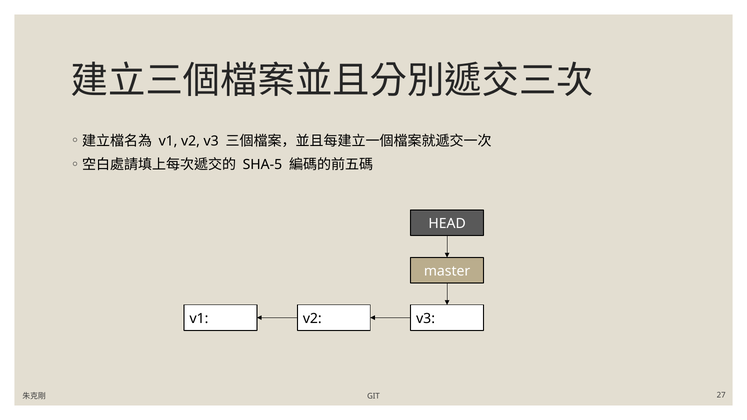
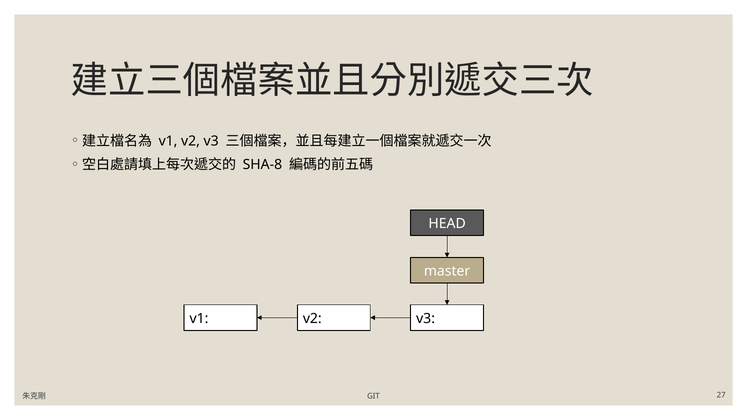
SHA-5: SHA-5 -> SHA-8 (262, 165)
